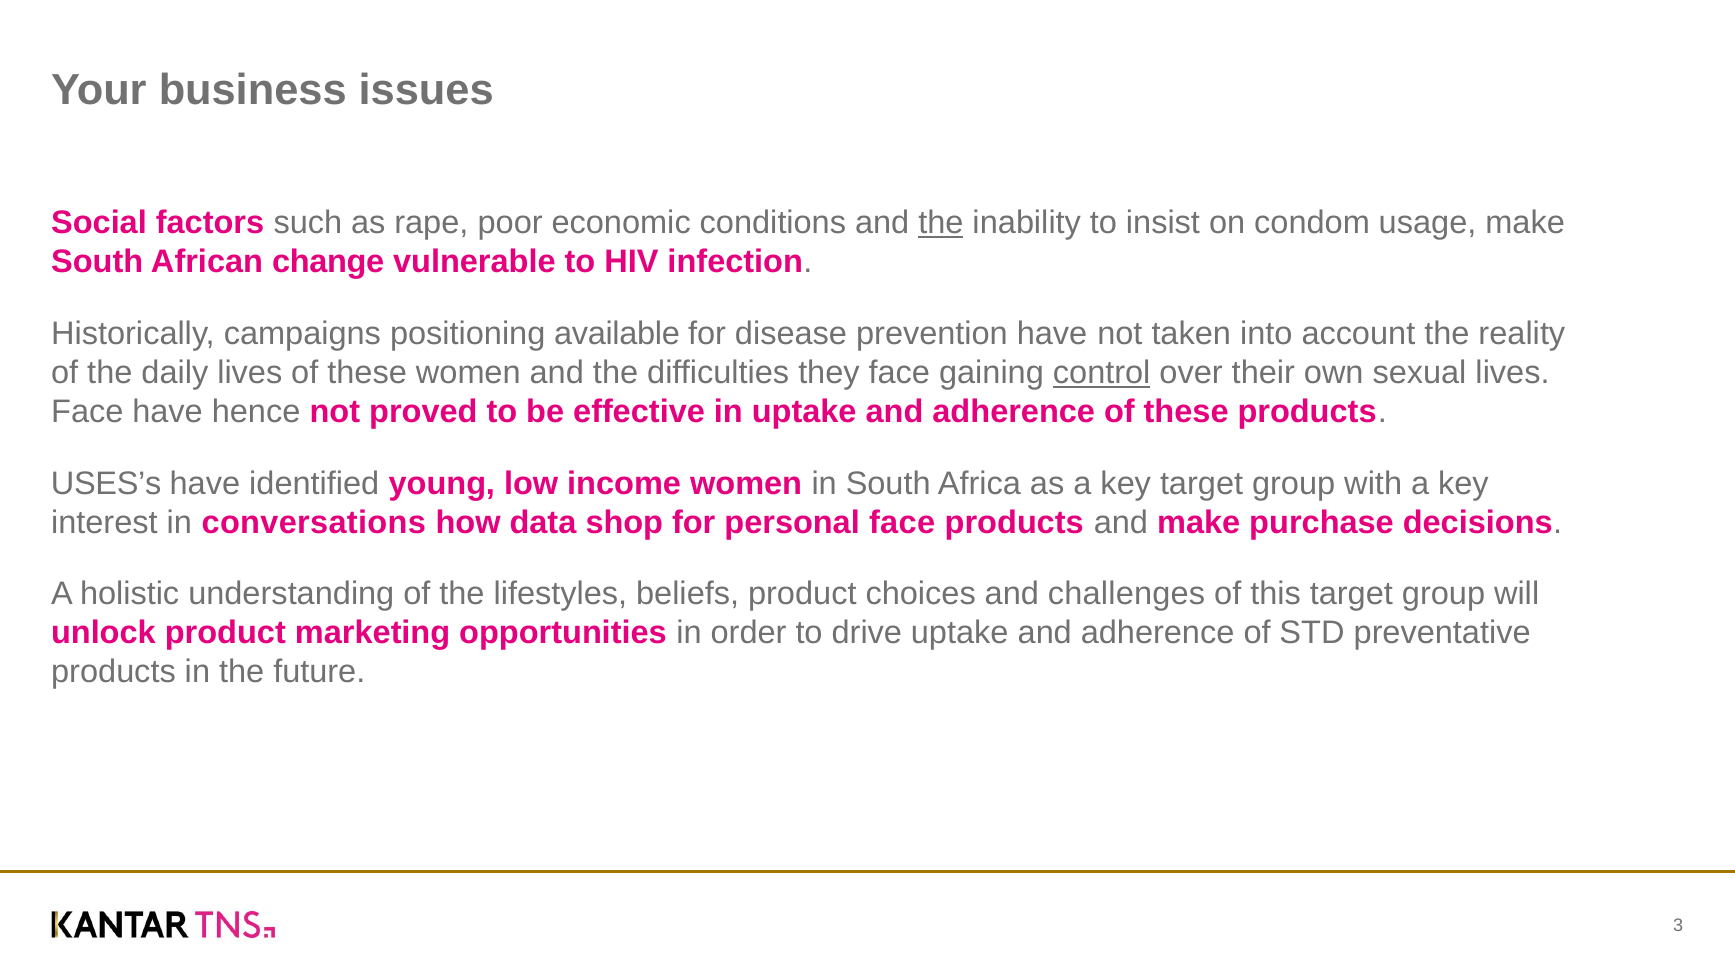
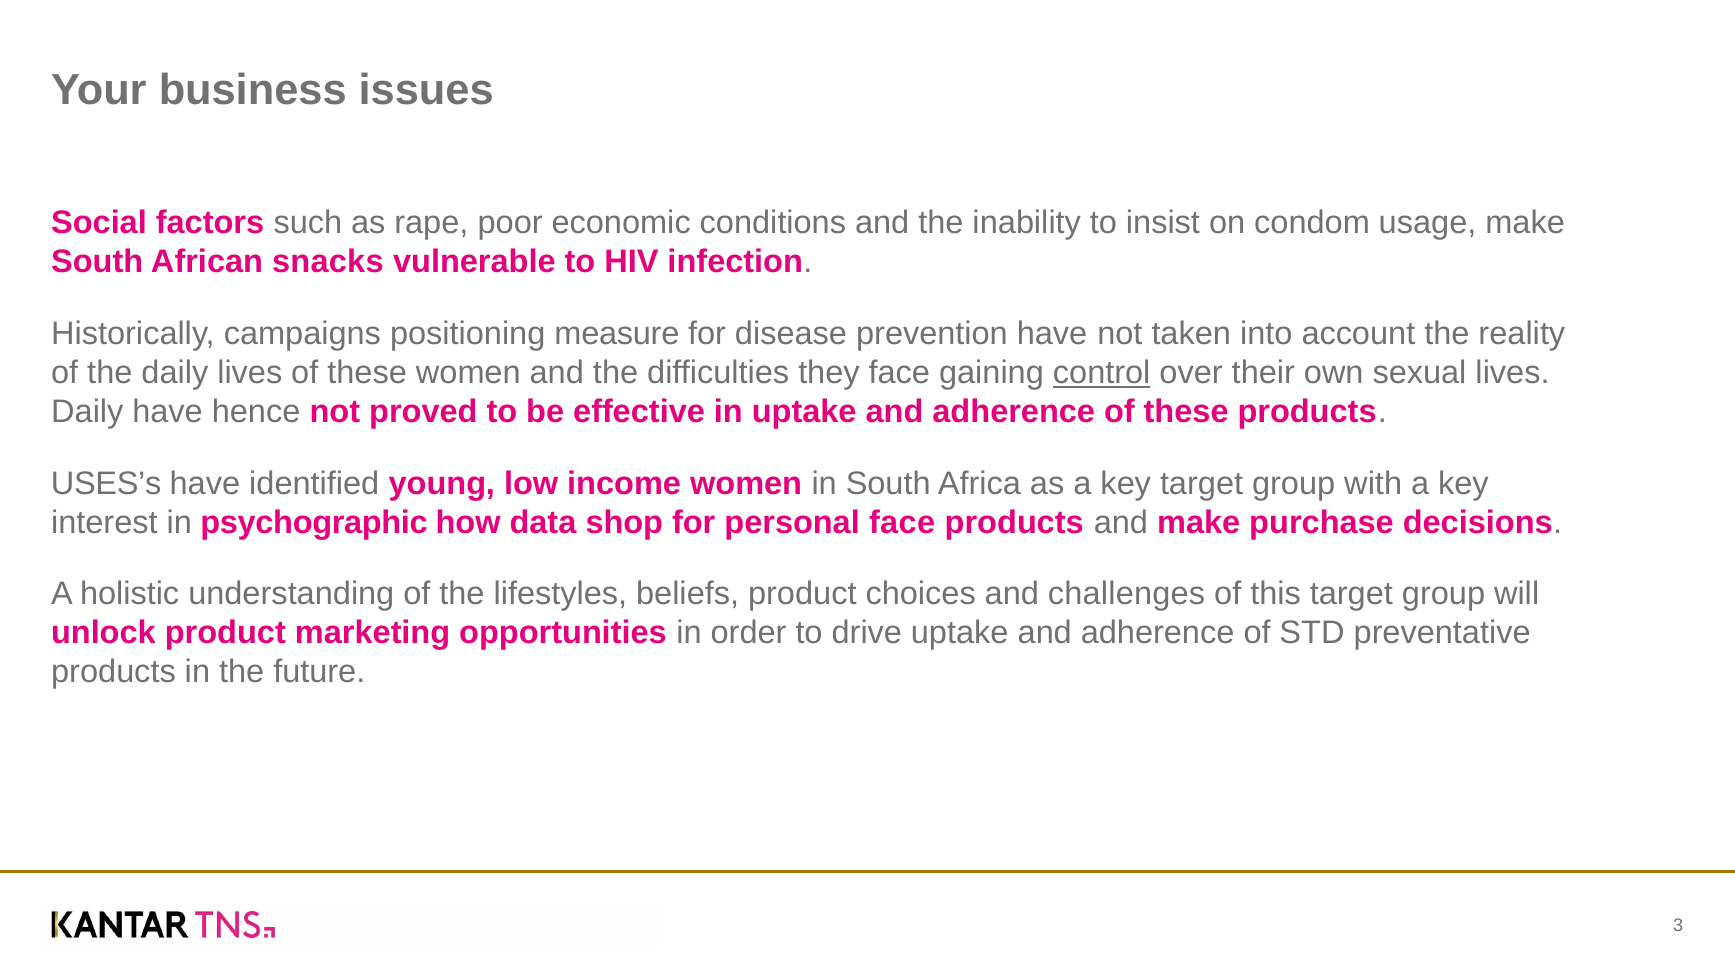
the underline: present -> none (941, 223)
change: change -> snacks (328, 262)
available: available -> measure (617, 334)
Face: Face -> Daily (87, 412)
conversations: conversations -> psychographic (314, 522)
